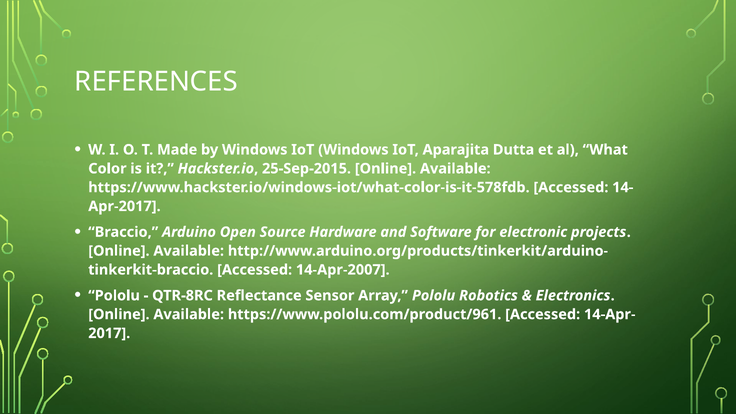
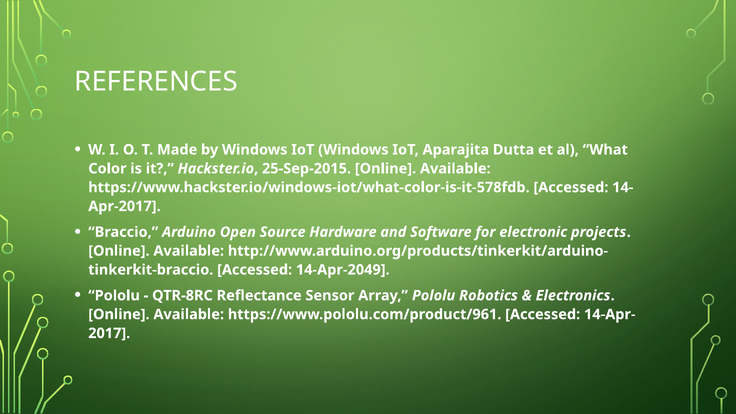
14-Apr-2007: 14-Apr-2007 -> 14-Apr-2049 (343, 270)
